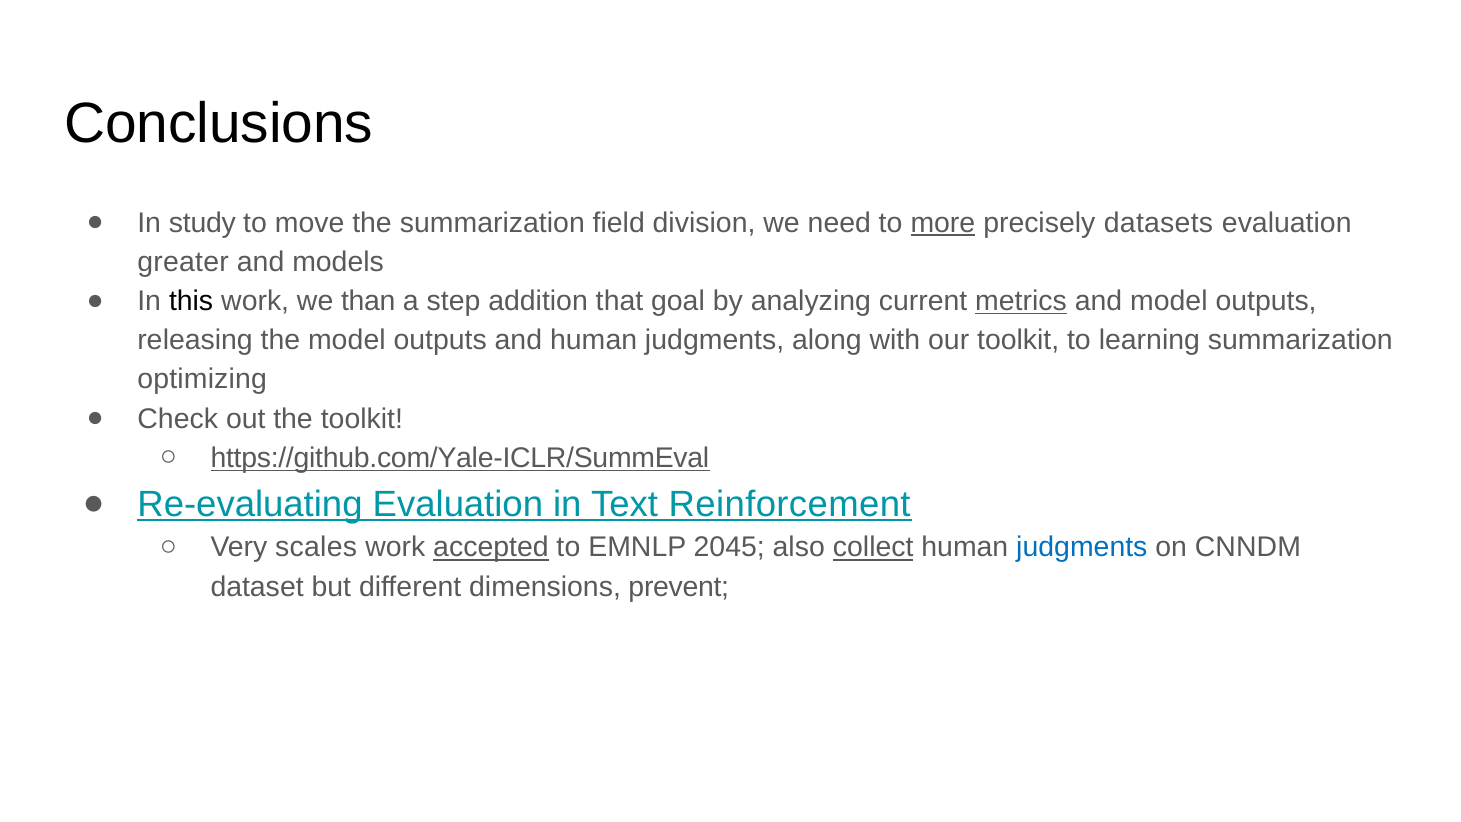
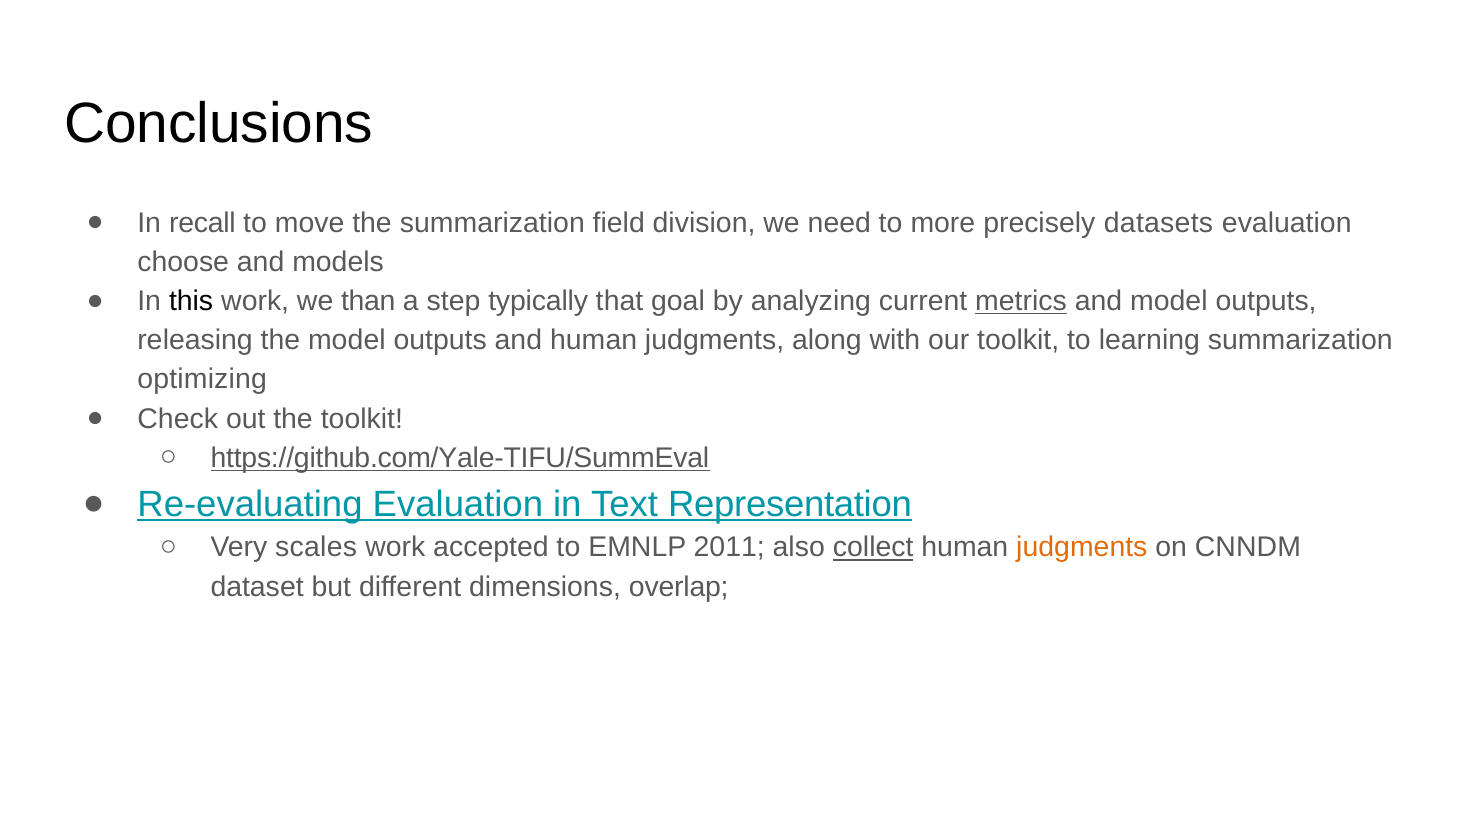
study: study -> recall (202, 223)
more underline: present -> none (943, 223)
greater: greater -> choose (183, 262)
addition: addition -> typically (538, 301)
https://github.com/Yale-ICLR/SummEval: https://github.com/Yale-ICLR/SummEval -> https://github.com/Yale-TIFU/SummEval (460, 458)
Reinforcement: Reinforcement -> Representation (790, 504)
accepted underline: present -> none (491, 547)
2045: 2045 -> 2011 (729, 547)
judgments colour: blue -> orange (1082, 547)
prevent: prevent -> overlap (679, 587)
